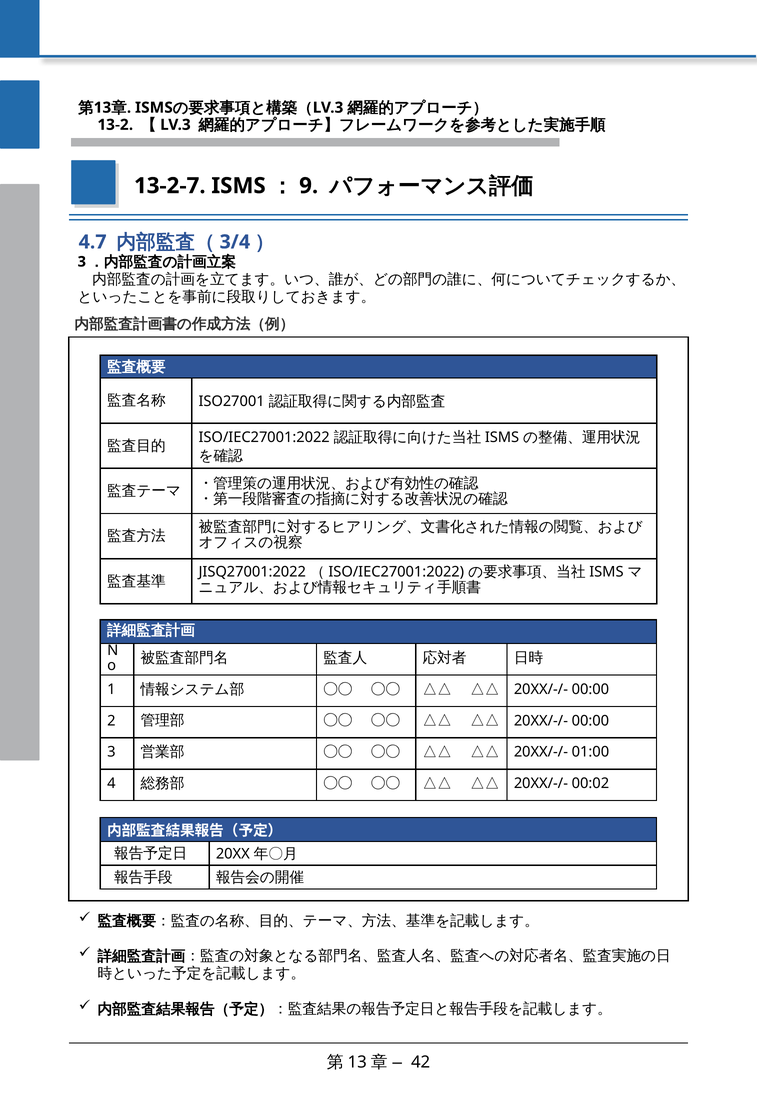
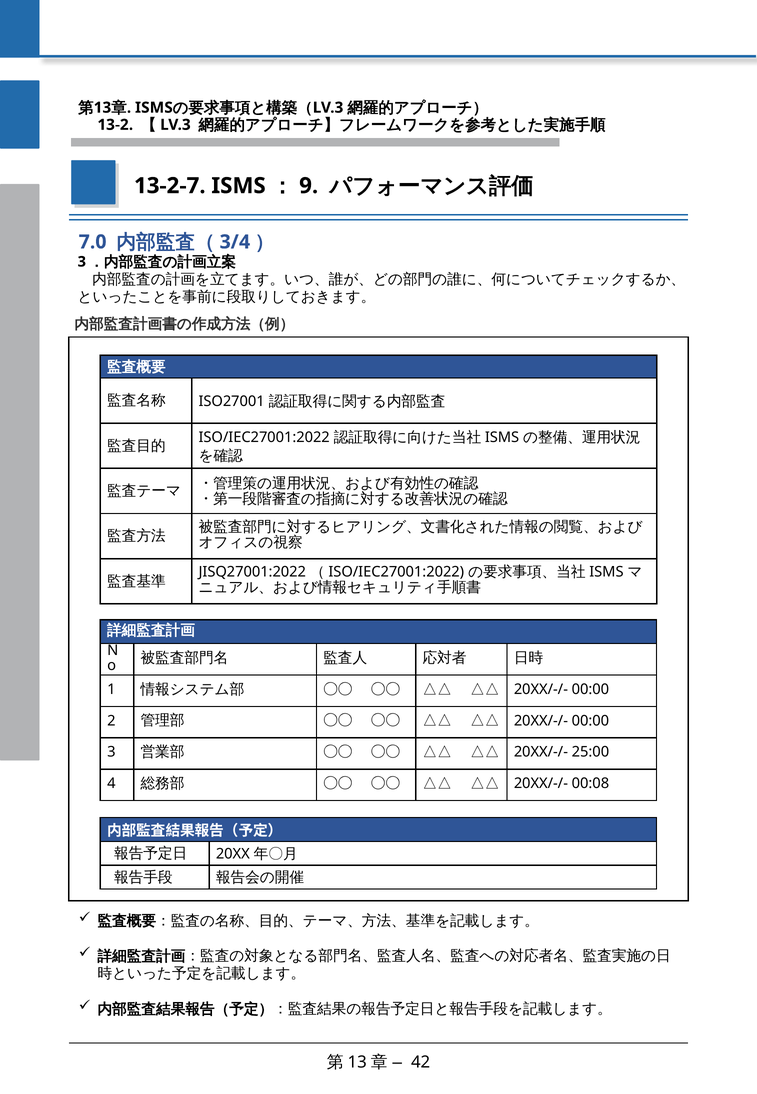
4.7: 4.7 -> 7.0 (93, 242)
01:00: 01:00 -> 25:00 (590, 752)
00:02: 00:02 -> 00:08 (590, 783)
